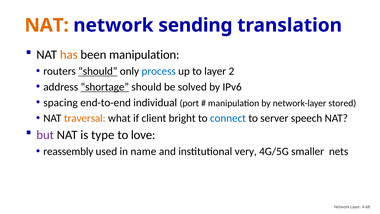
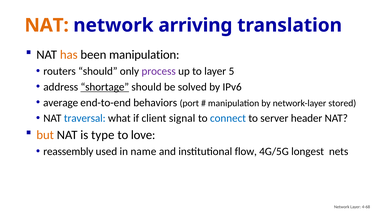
sending: sending -> arriving (195, 25)
should underline: present -> none (98, 71)
process colour: blue -> purple (159, 71)
2: 2 -> 5 (231, 71)
spacing: spacing -> average (61, 102)
individual: individual -> behaviors (155, 102)
traversal colour: orange -> blue (85, 118)
bright: bright -> signal (182, 118)
speech: speech -> header (307, 118)
but colour: purple -> orange (45, 135)
very: very -> flow (246, 151)
smaller: smaller -> longest (308, 151)
